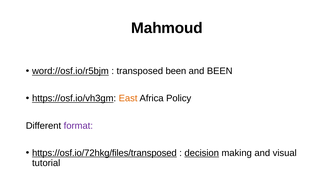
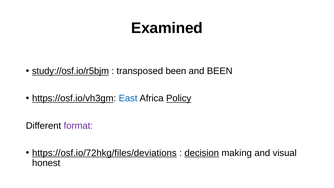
Mahmoud: Mahmoud -> Examined (167, 28)
word://osf.io/r5bjm: word://osf.io/r5bjm -> study://osf.io/r5bjm (70, 71)
East colour: orange -> blue (128, 98)
Policy underline: none -> present (179, 98)
https://osf.io/72hkg/files/transposed: https://osf.io/72hkg/files/transposed -> https://osf.io/72hkg/files/deviations (104, 153)
tutorial: tutorial -> honest (46, 163)
